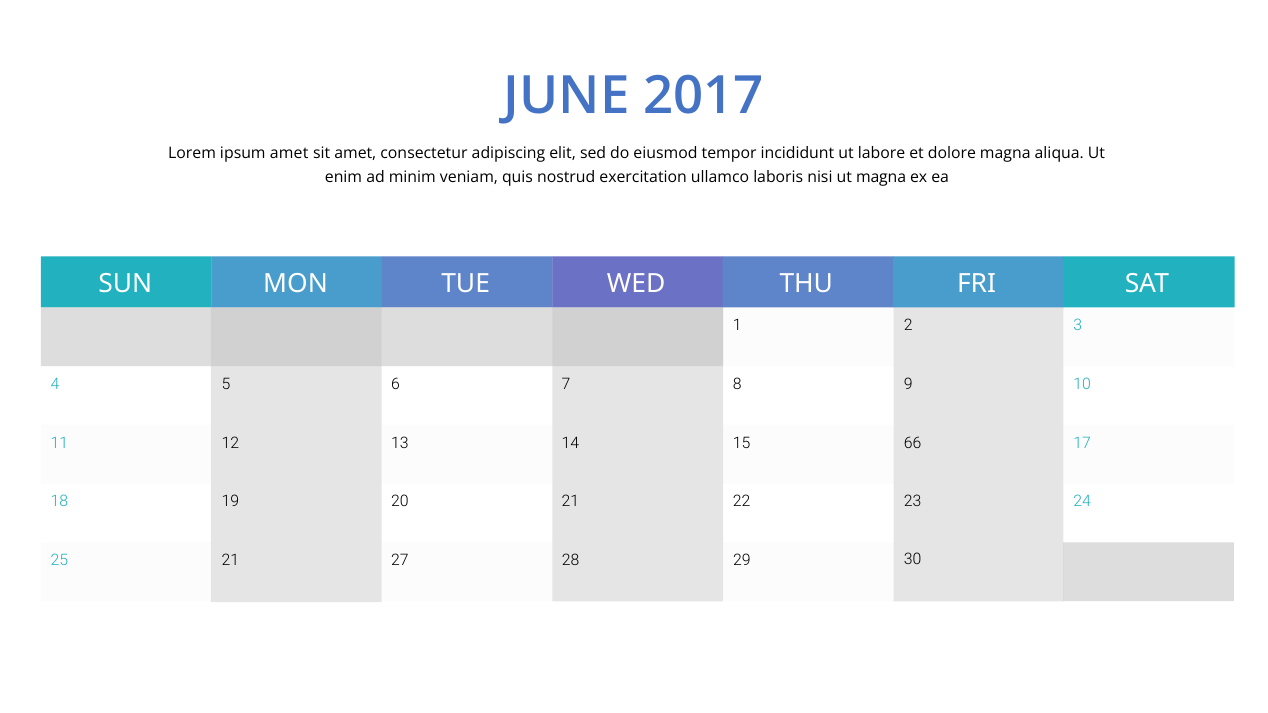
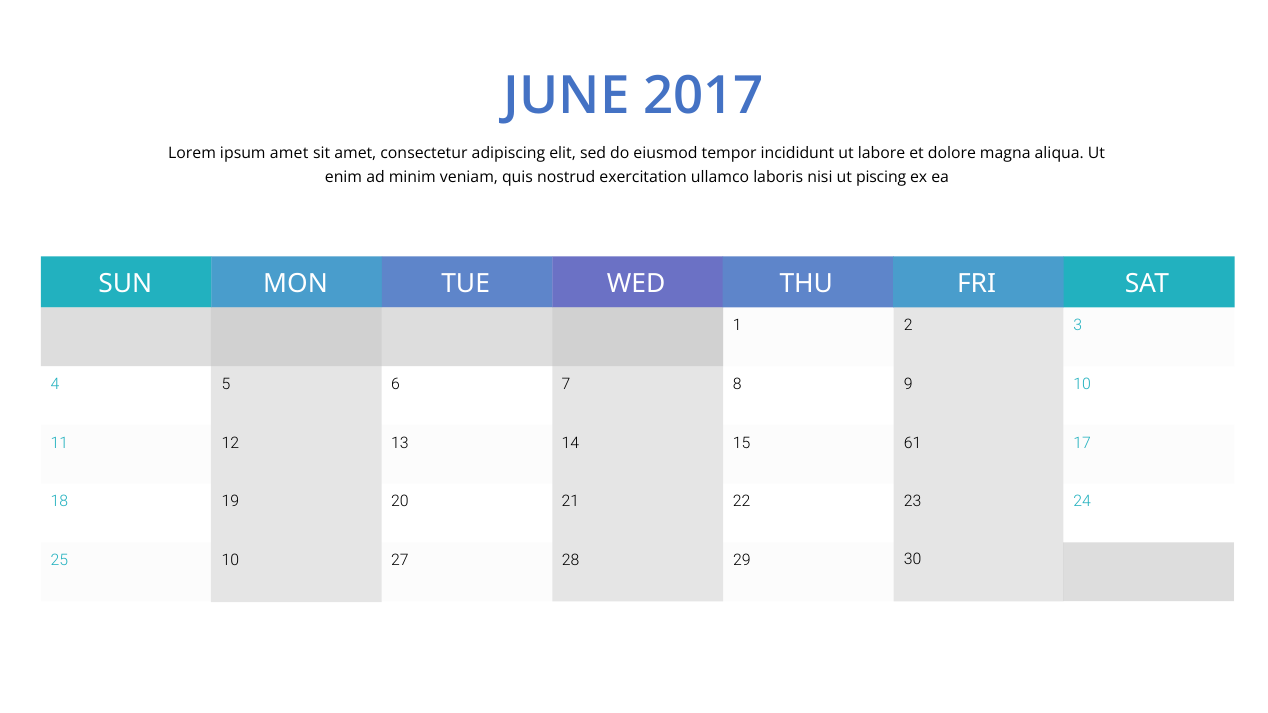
ut magna: magna -> piscing (881, 177)
66: 66 -> 61 (913, 443)
25 21: 21 -> 10 (230, 560)
